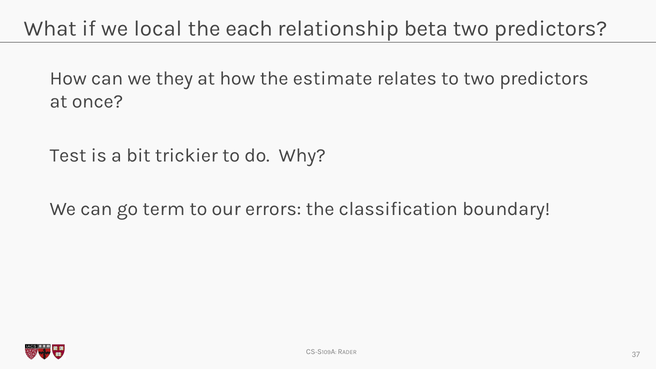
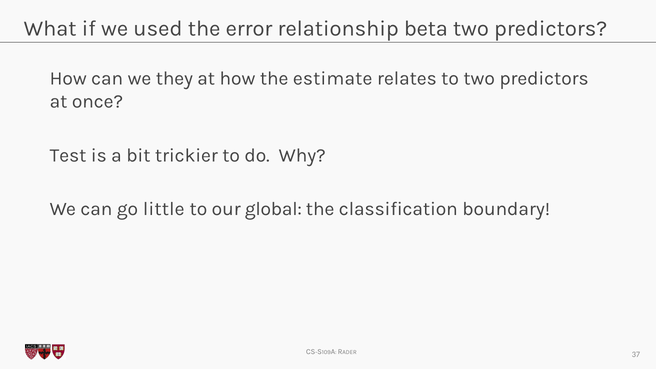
local: local -> used (158, 29)
each: each -> error (249, 29)
term: term -> little (164, 209)
errors: errors -> global (273, 209)
